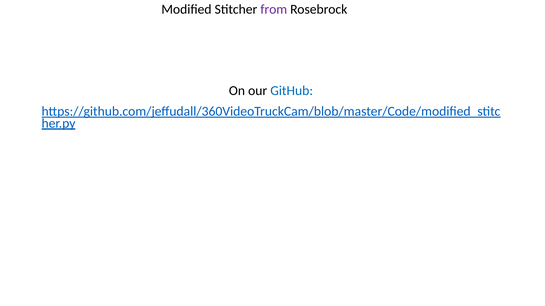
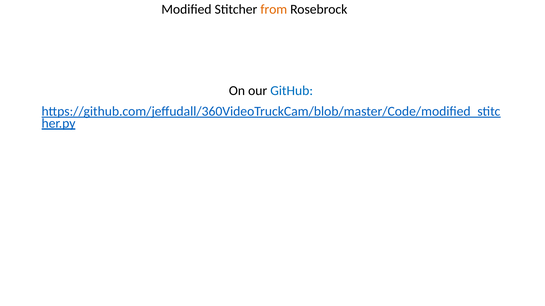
from colour: purple -> orange (274, 9)
